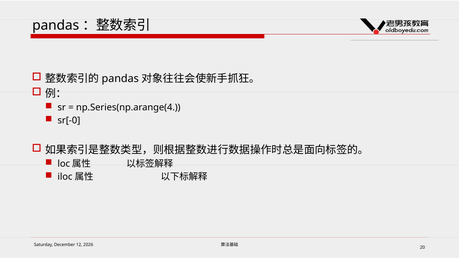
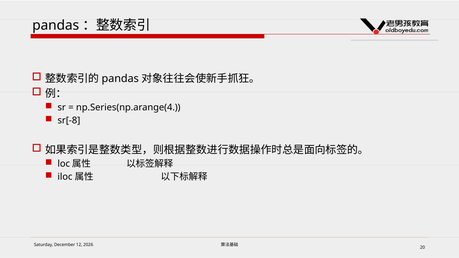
sr[-0: sr[-0 -> sr[-8 (69, 121)
